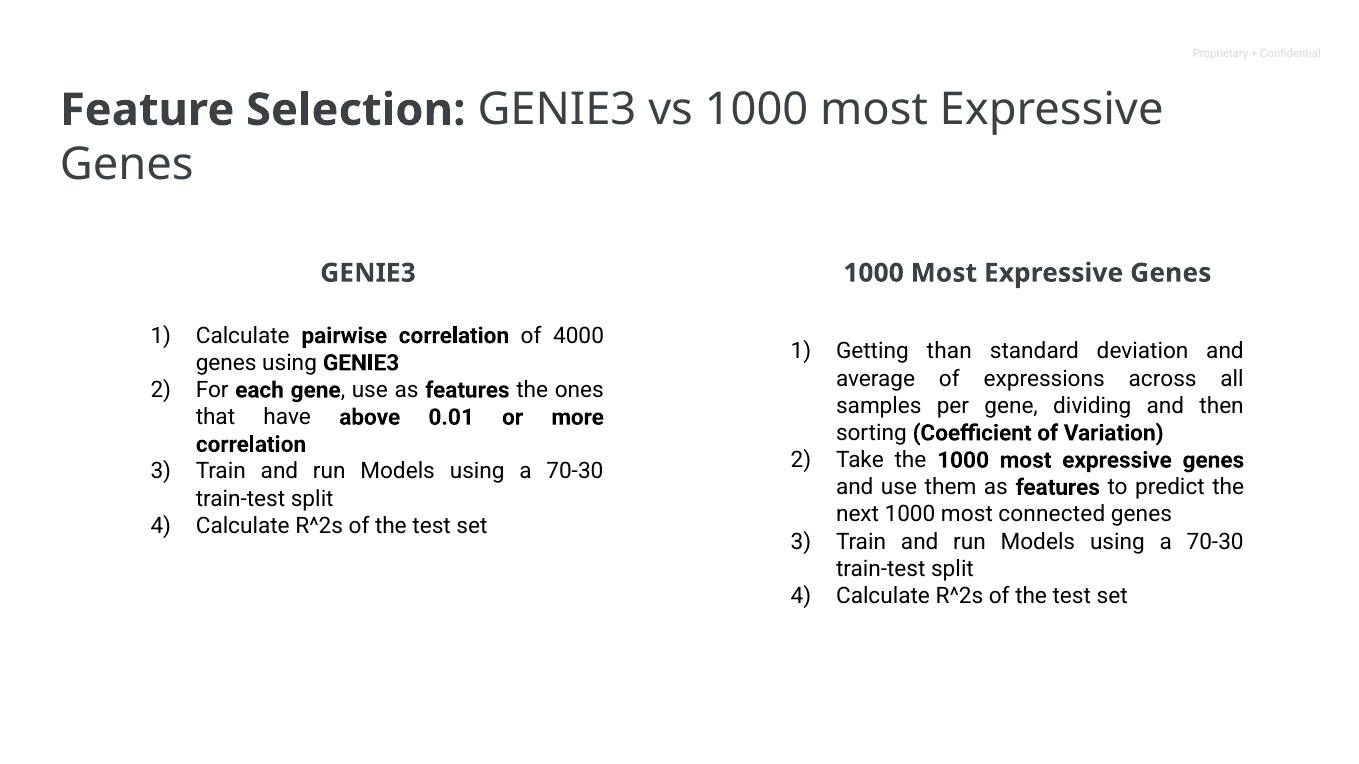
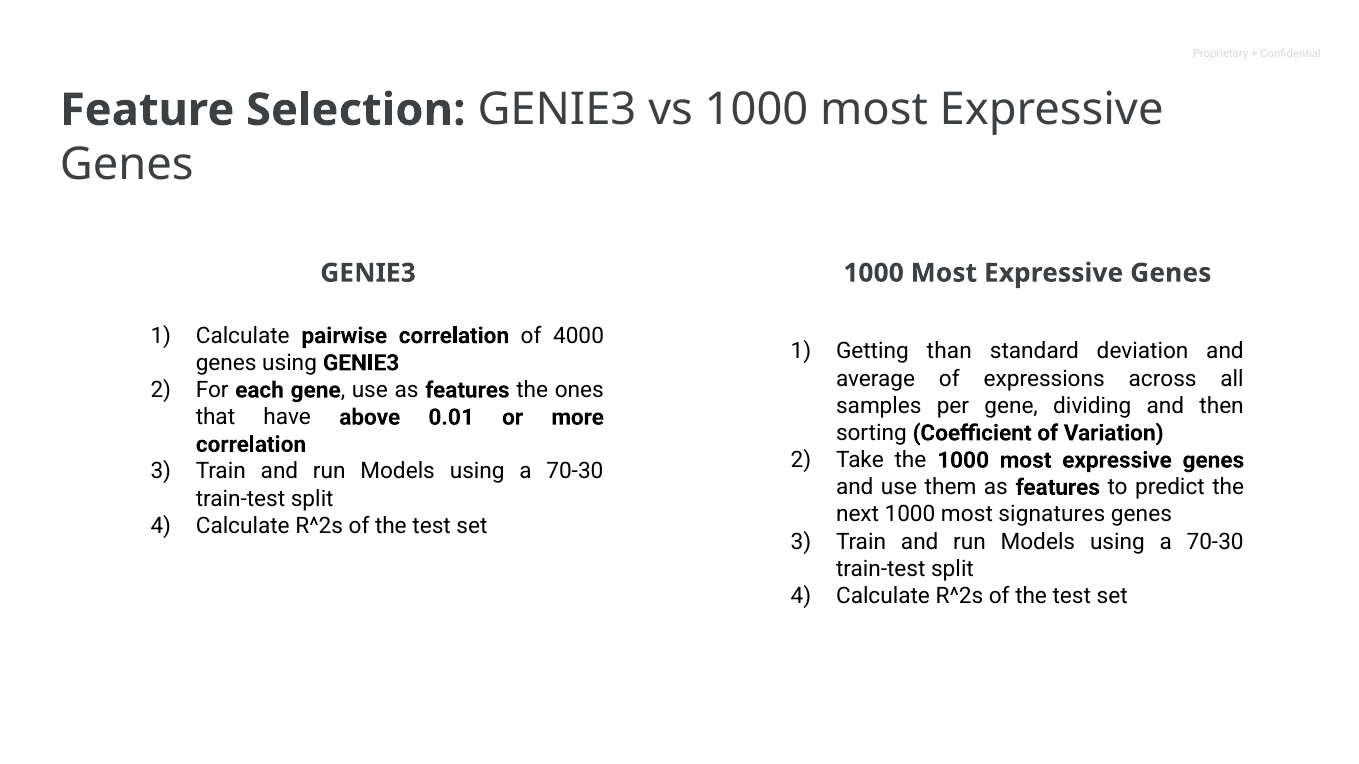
connected: connected -> signatures (1052, 515)
